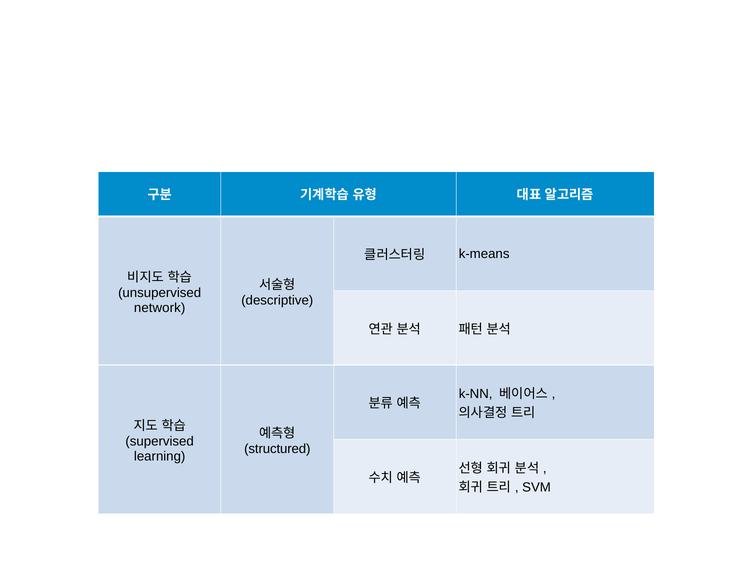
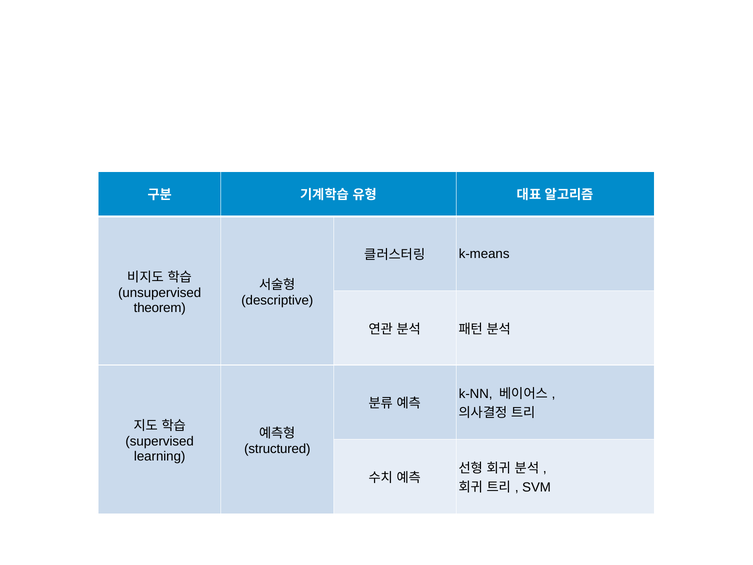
network: network -> theorem (160, 308)
